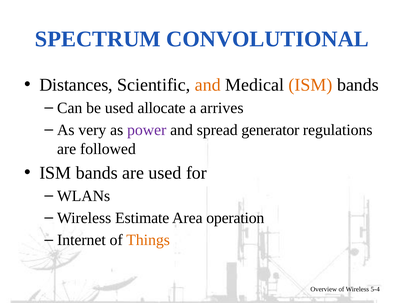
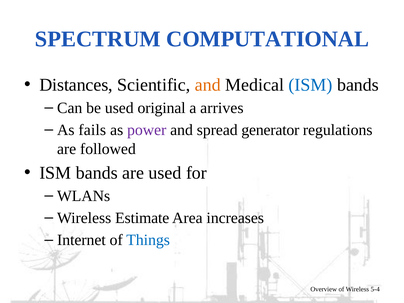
CONVOLUTIONAL: CONVOLUTIONAL -> COMPUTATIONAL (268, 39)
ISM colour: orange -> blue (311, 85)
allocate: allocate -> original (162, 108)
very: very -> fails (92, 130)
operation: operation -> increases (235, 218)
Things colour: orange -> blue (148, 240)
